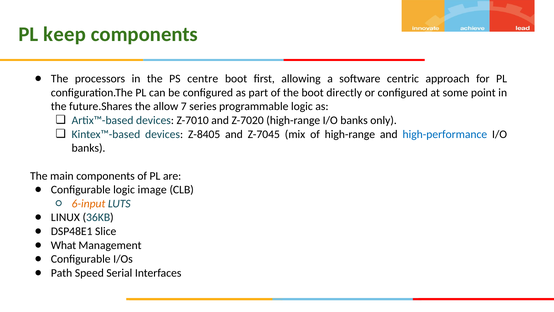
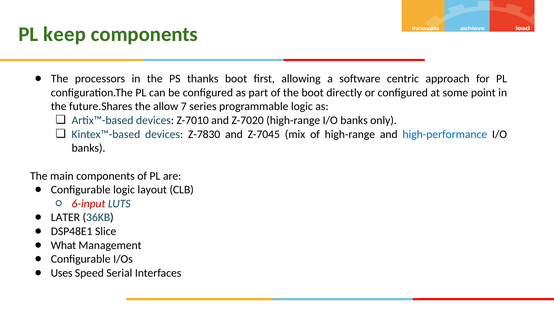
centre: centre -> thanks (203, 79)
Z-8405: Z-8405 -> Z-7830 (204, 134)
image: image -> layout (152, 190)
6-input colour: orange -> red (89, 203)
LINUX: LINUX -> LATER (65, 217)
Path: Path -> Uses (62, 273)
